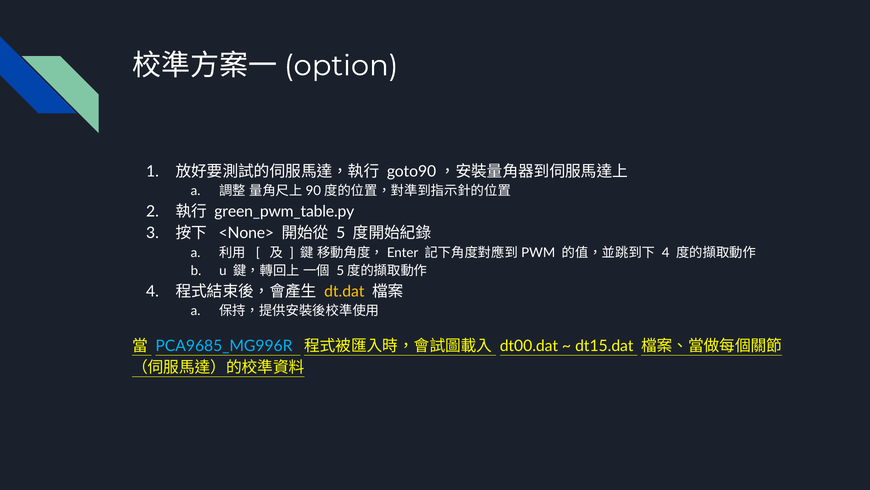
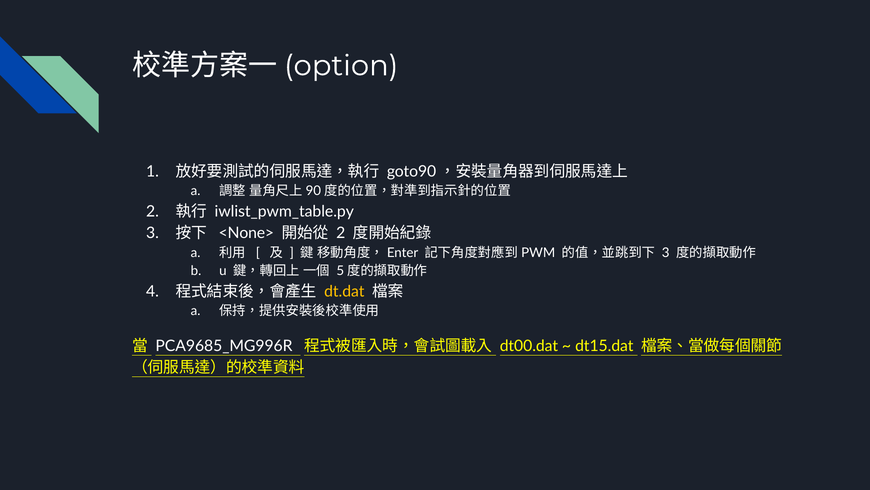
green_pwm_table.py: green_pwm_table.py -> iwlist_pwm_table.py (284, 211)
5: 5 -> 2 (341, 233)
4: 4 -> 3 (666, 252)
PCA9685_MG996R colour: light blue -> white (224, 345)
